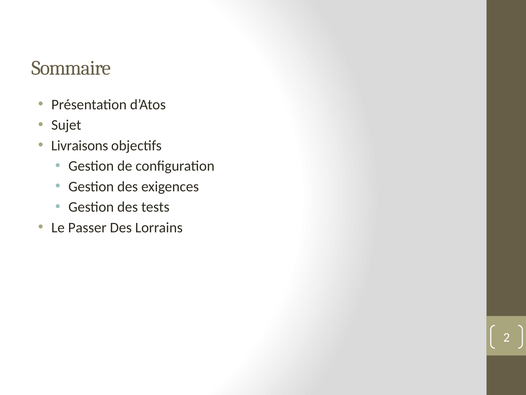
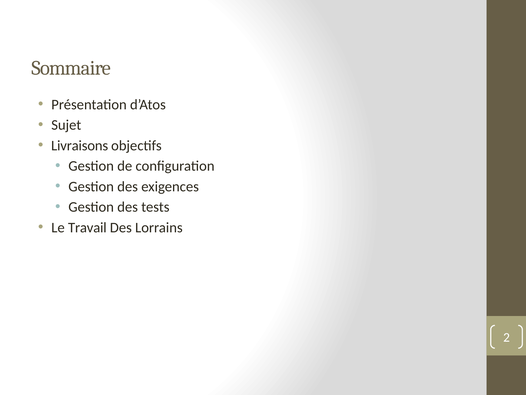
Passer: Passer -> Travail (87, 227)
